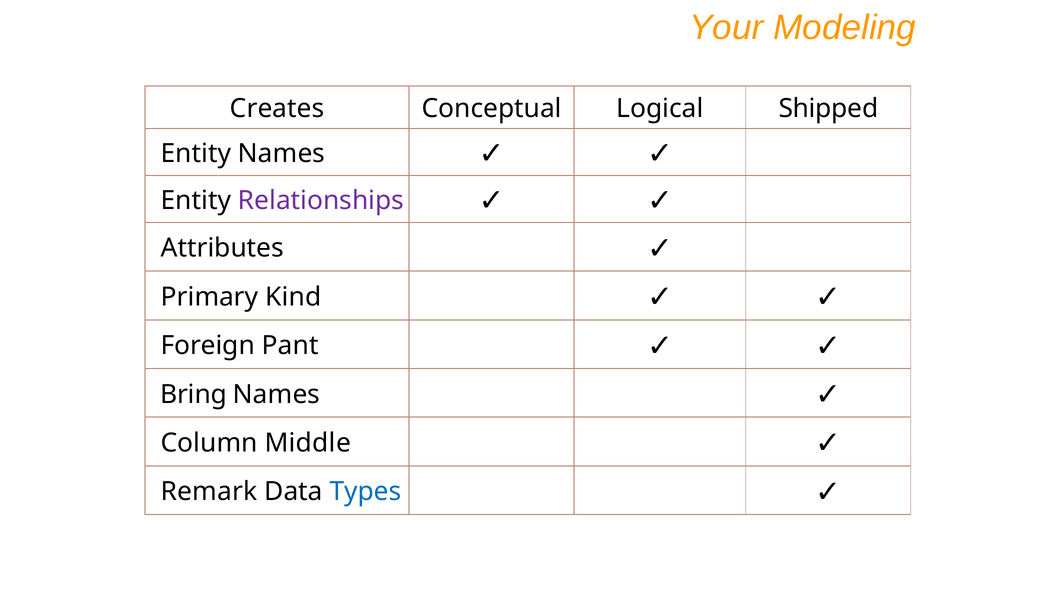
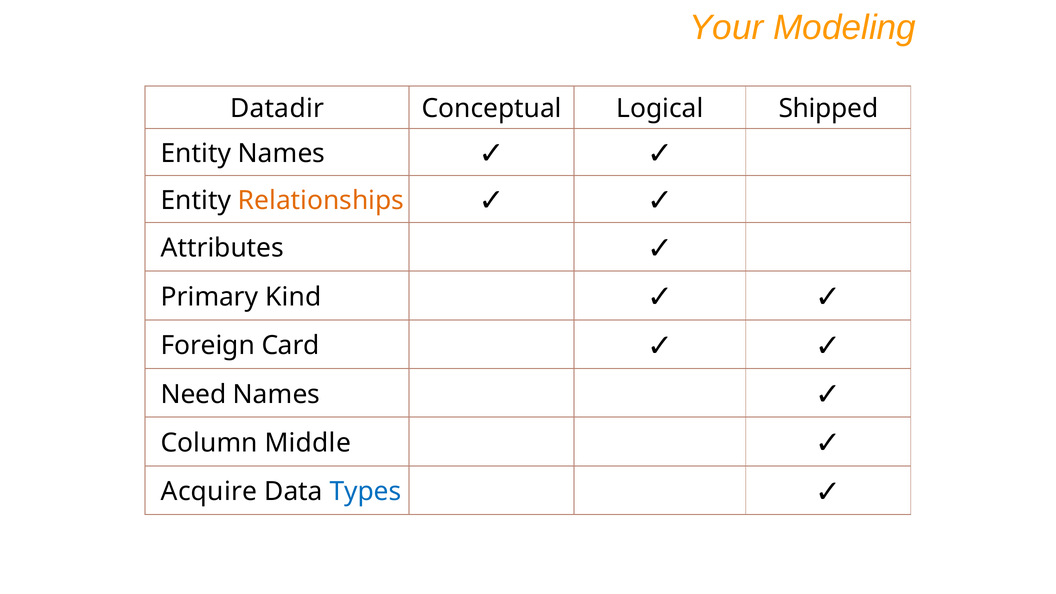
Creates: Creates -> Datadir (277, 109)
Relationships colour: purple -> orange (321, 200)
Pant: Pant -> Card (291, 346)
Bring: Bring -> Need (194, 394)
Remark: Remark -> Acquire (209, 492)
